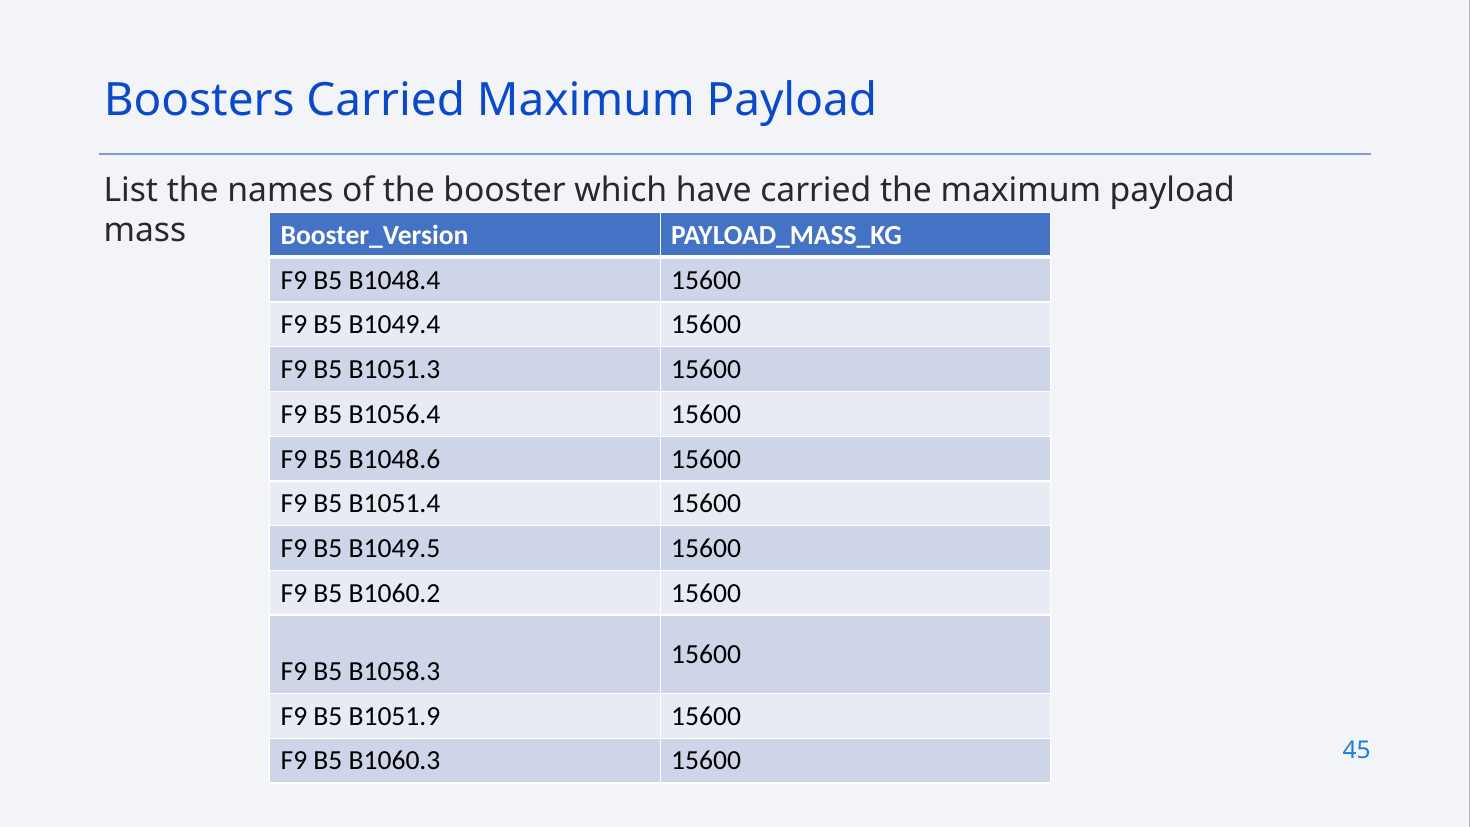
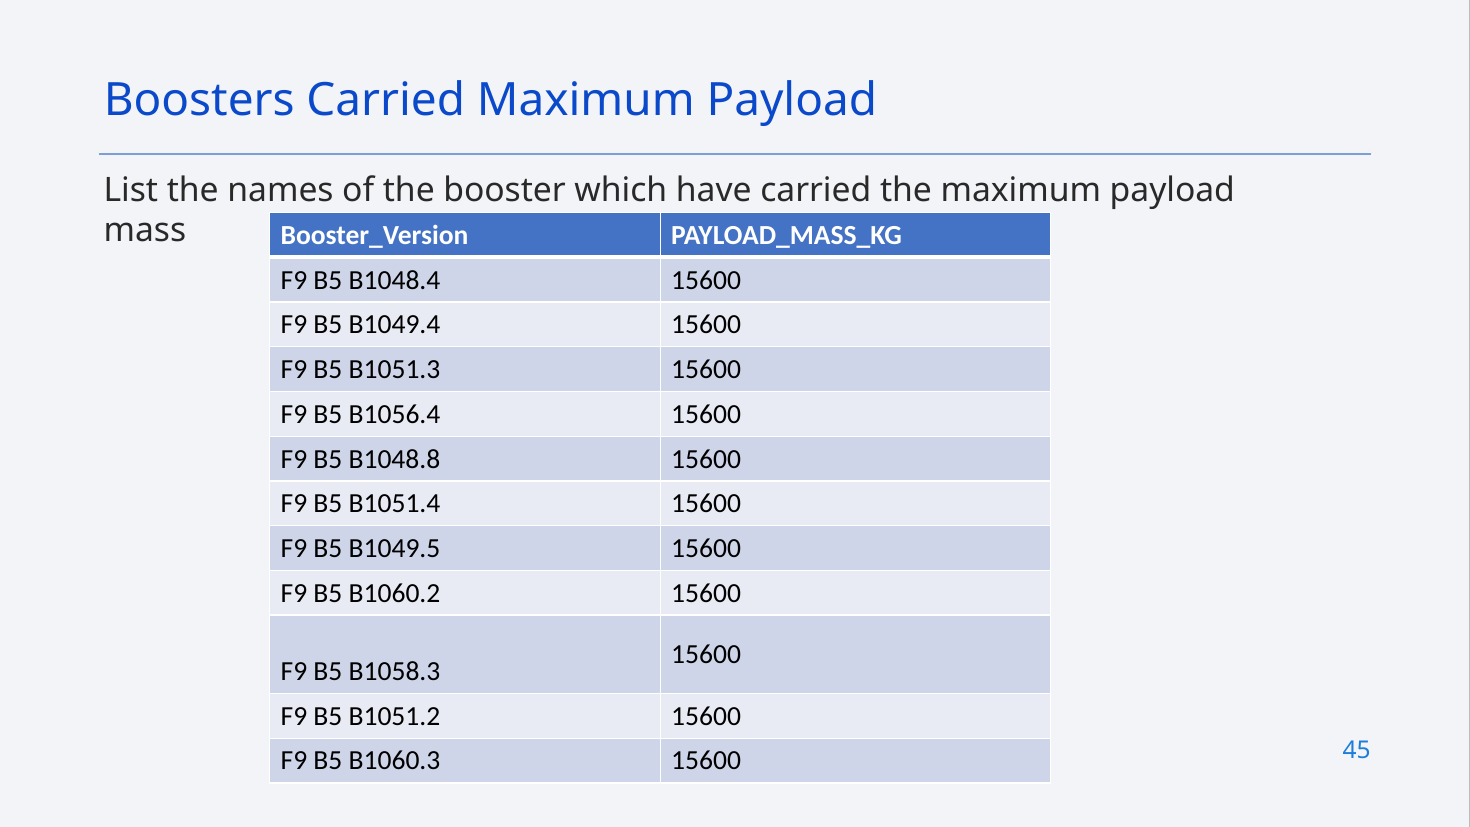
B1048.6: B1048.6 -> B1048.8 (394, 459)
B1051.9: B1051.9 -> B1051.2 (394, 716)
